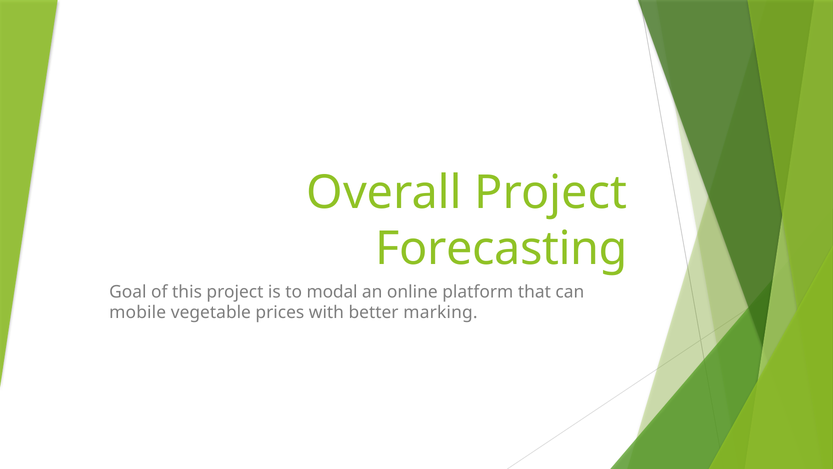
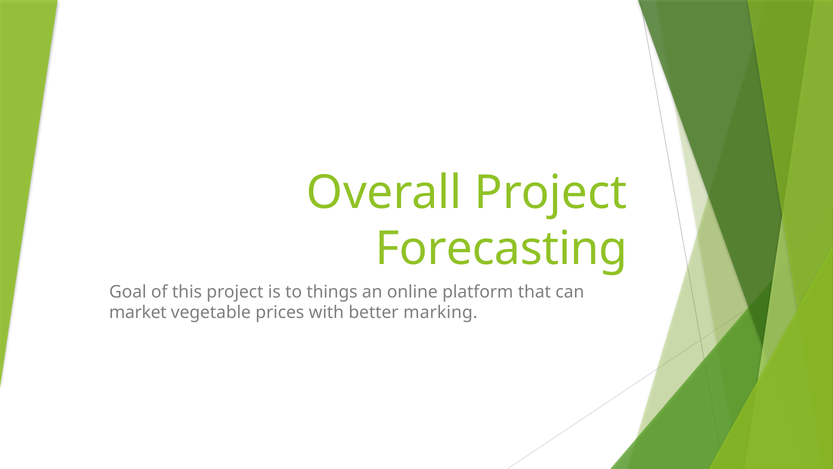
modal: modal -> things (332, 292)
mobile: mobile -> market (138, 312)
